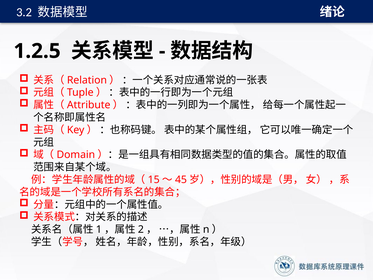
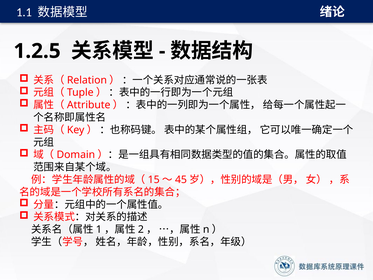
3.2: 3.2 -> 1.1 (24, 12)
